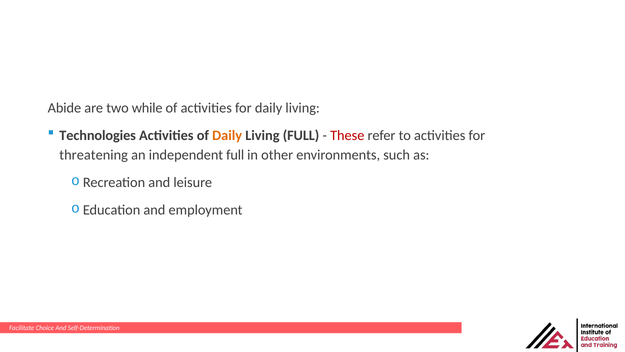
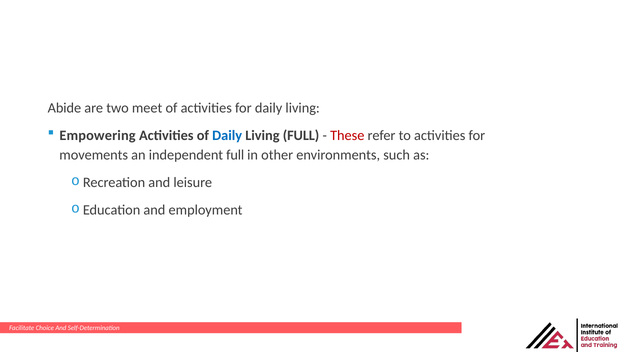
while: while -> meet (147, 108)
Technologies: Technologies -> Empowering (98, 135)
Daily colour: orange -> blue (227, 135)
threatening: threatening -> movements (94, 155)
